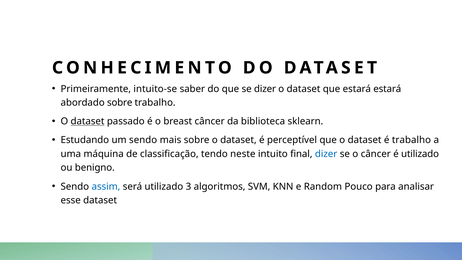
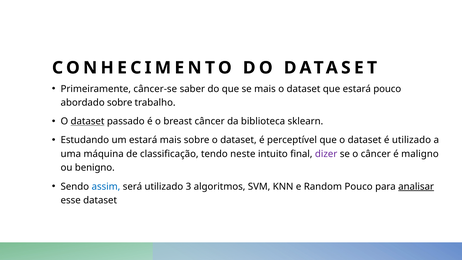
intuito-se: intuito-se -> câncer-se (155, 89)
se dizer: dizer -> mais (265, 89)
estará estará: estará -> pouco (387, 89)
um sendo: sendo -> estará (143, 140)
é trabalho: trabalho -> utilizado (411, 140)
dizer colour: blue -> purple (326, 154)
é utilizado: utilizado -> maligno (420, 154)
analisar underline: none -> present (416, 186)
